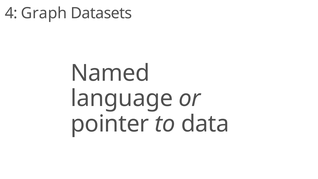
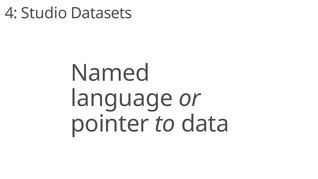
Graph: Graph -> Studio (44, 13)
